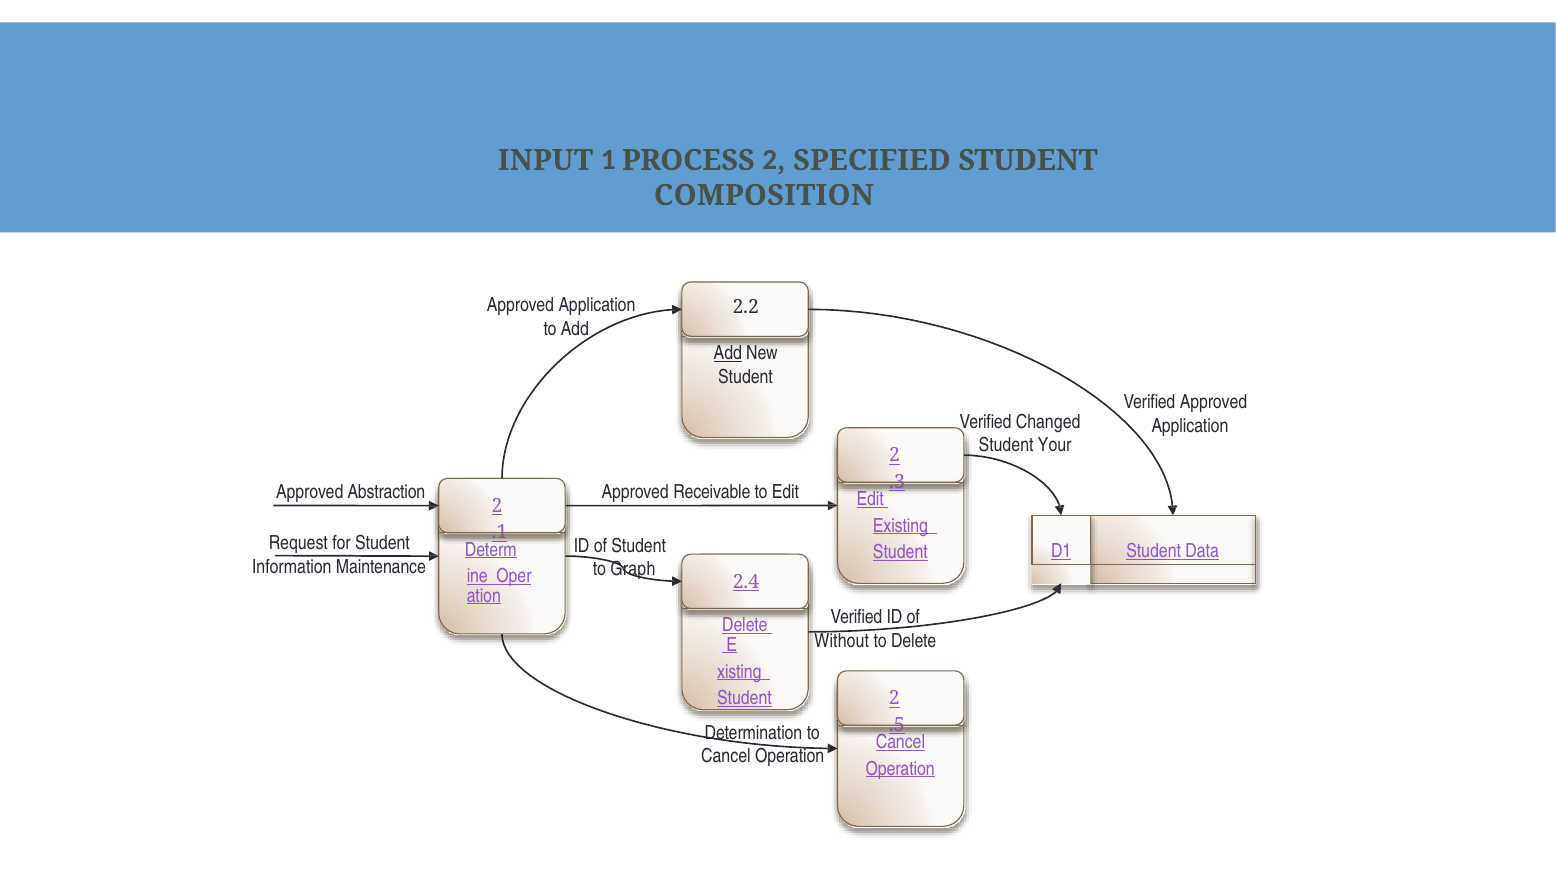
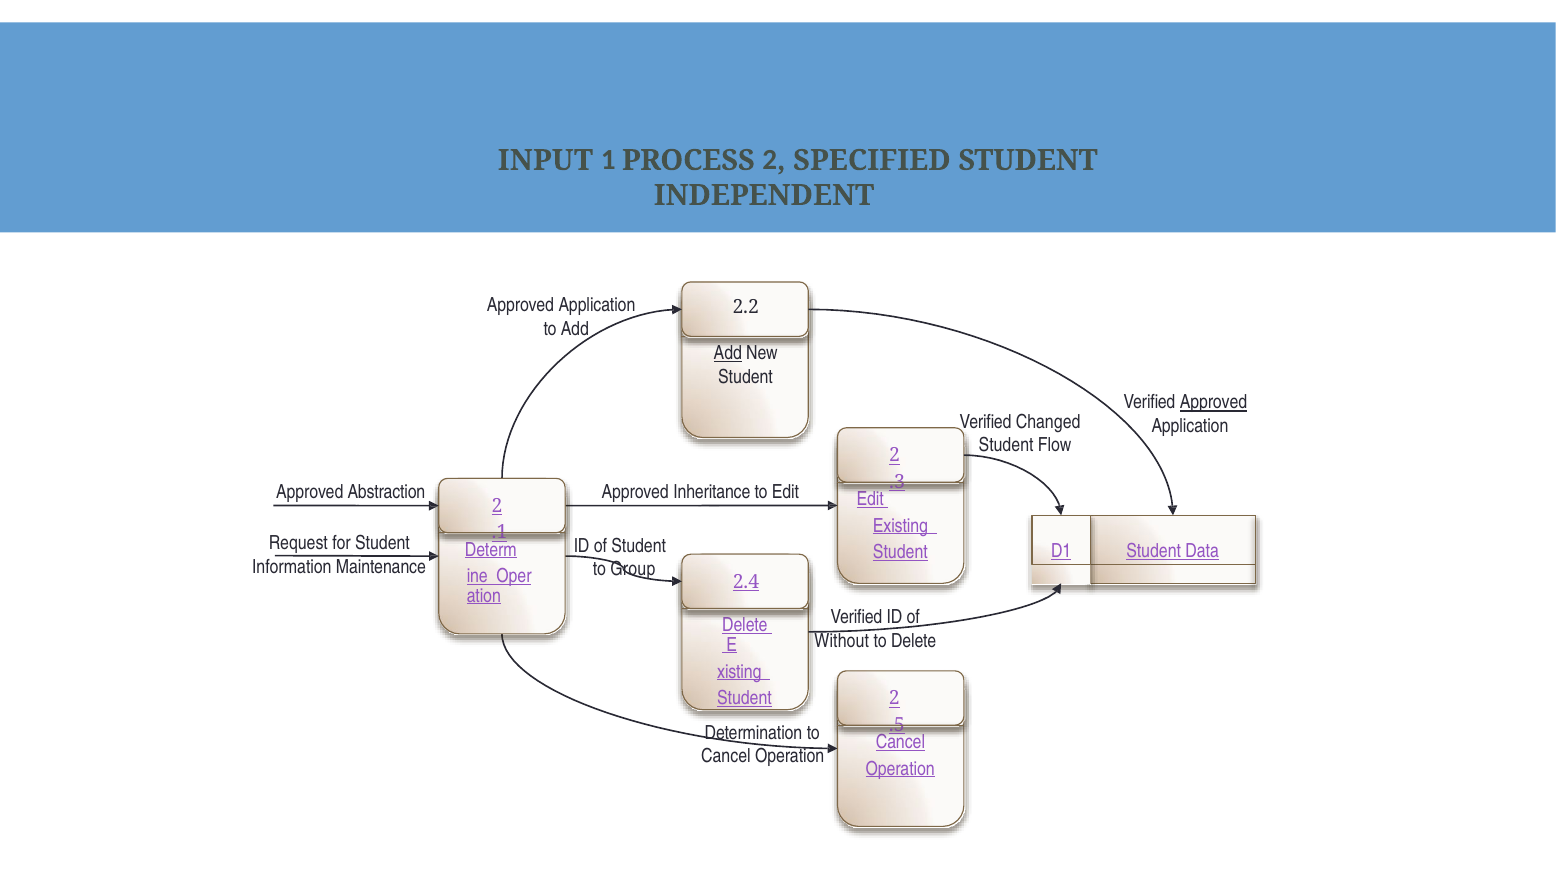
COMPOSITION: COMPOSITION -> INDEPENDENT (764, 195)
Approved underline: none -> present (1213, 403)
Your: Your -> Flow (1055, 445)
Receivable: Receivable -> Inheritance (712, 492)
Graph: Graph -> Group (633, 569)
